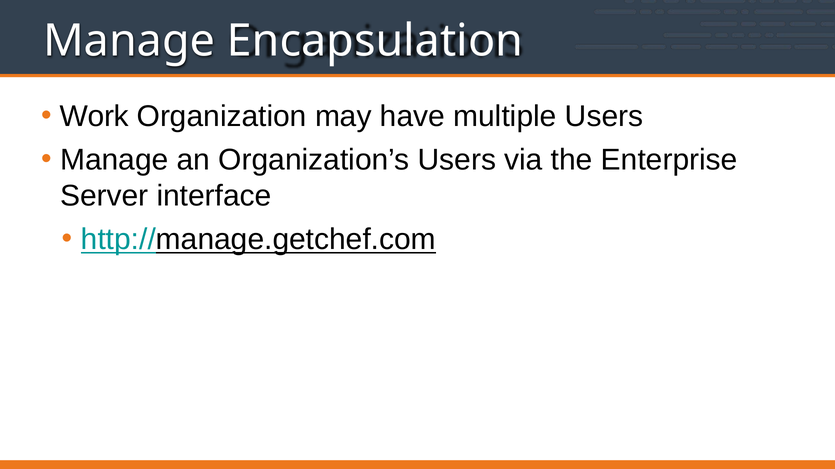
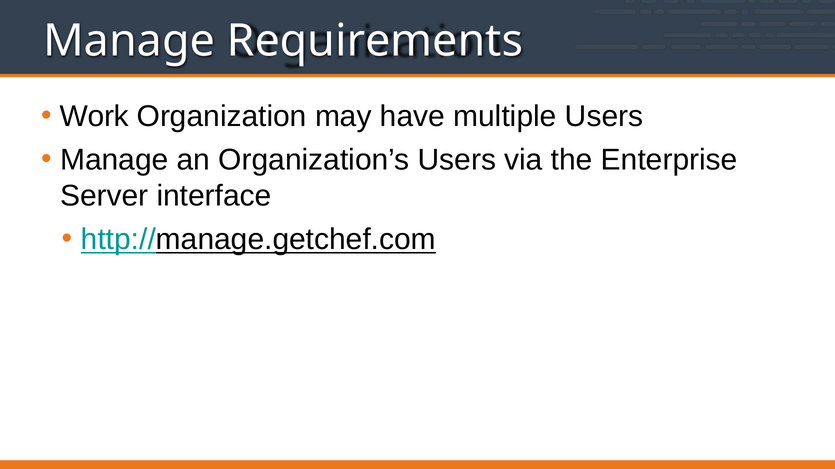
Encapsulation: Encapsulation -> Requirements (375, 41)
